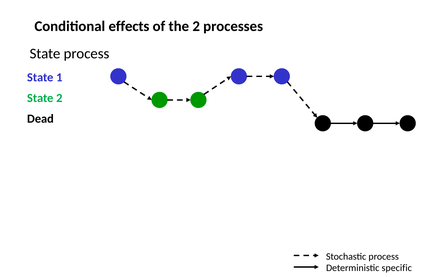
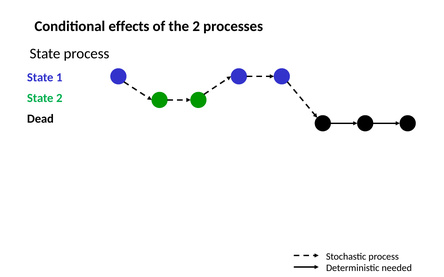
specific: specific -> needed (397, 269)
